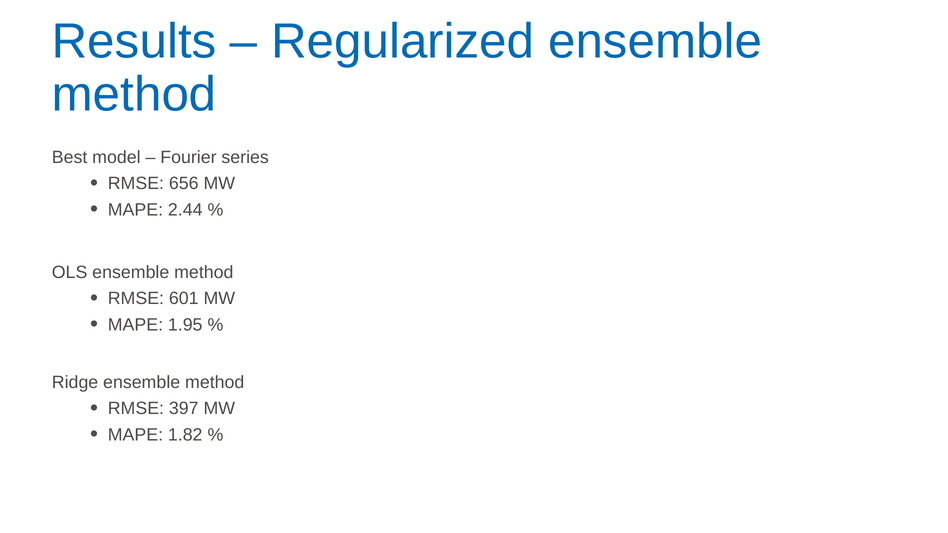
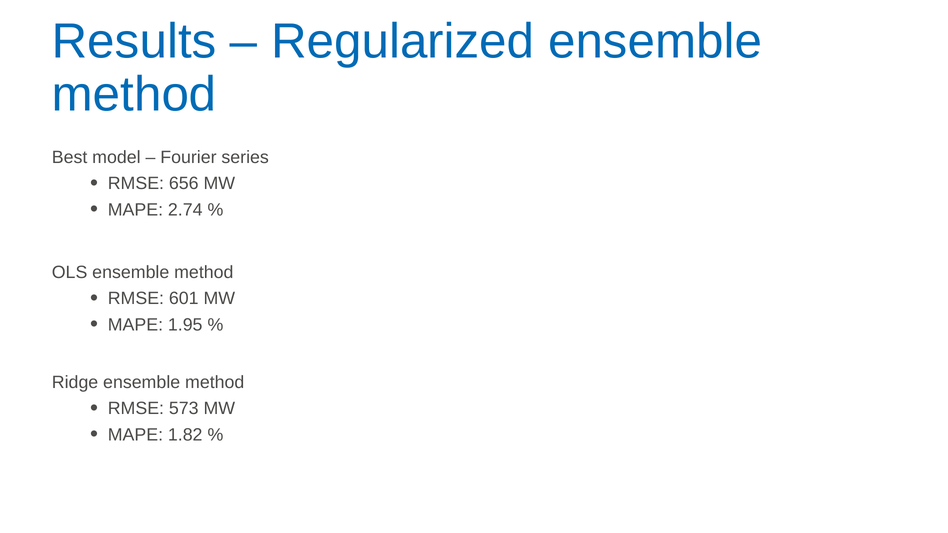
2.44: 2.44 -> 2.74 (185, 210)
397: 397 -> 573 (184, 409)
